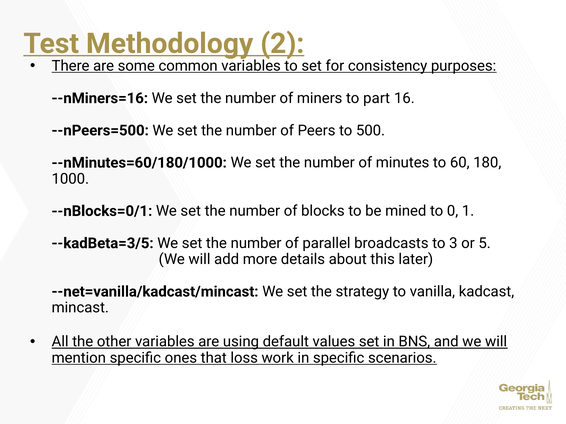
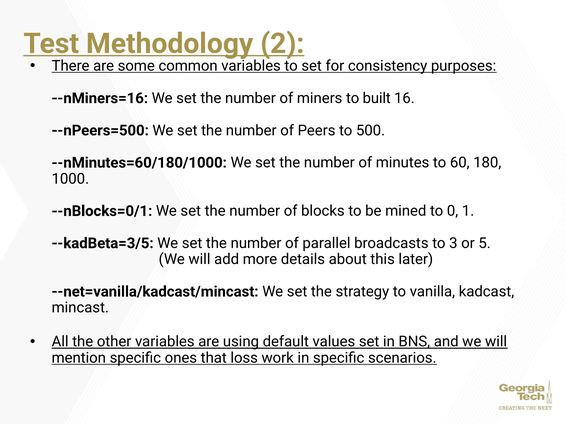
part: part -> built (377, 98)
